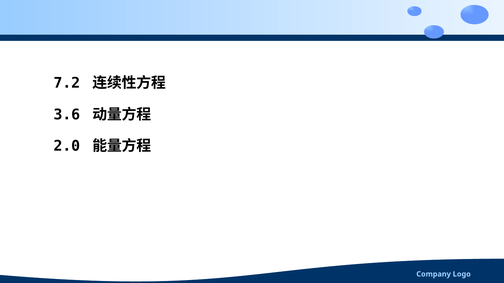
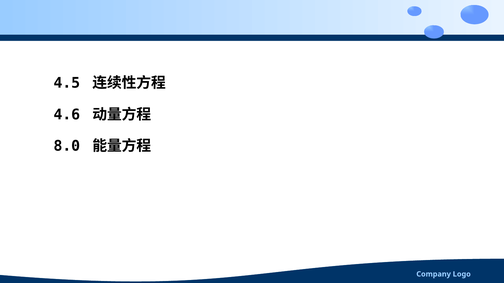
7.2: 7.2 -> 4.5 (67, 83)
3.6: 3.6 -> 4.6 (67, 115)
2.0: 2.0 -> 8.0 (67, 146)
